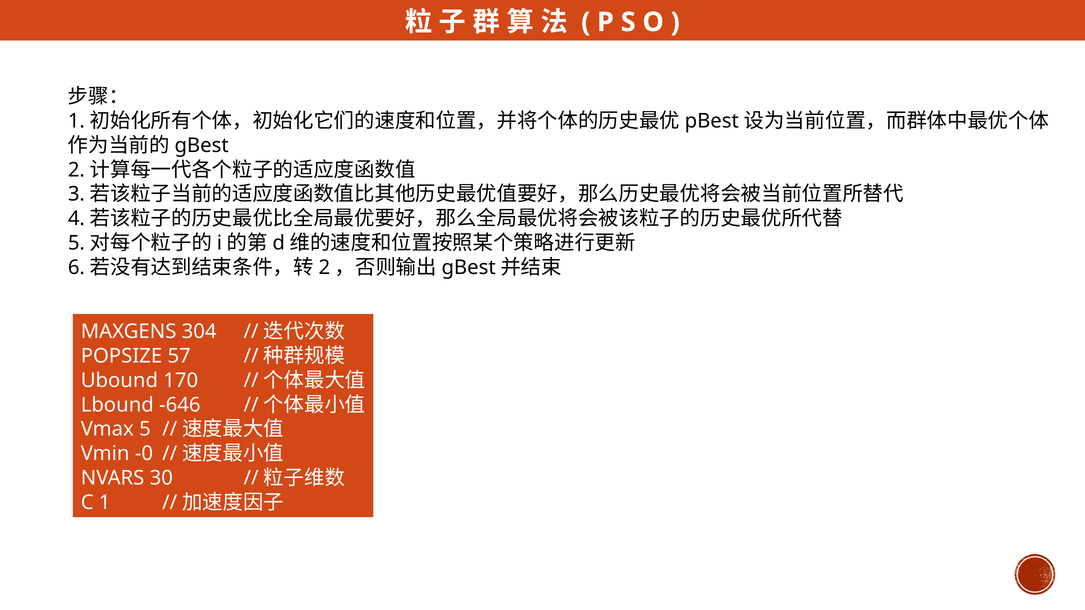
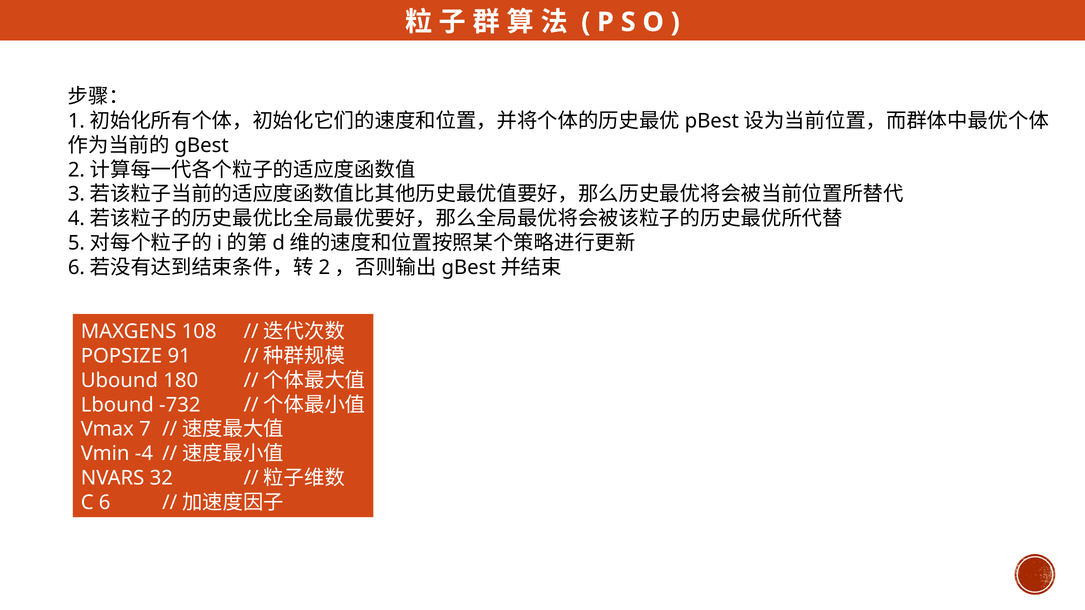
304: 304 -> 108 (199, 332)
57: 57 -> 91 (179, 356)
170: 170 -> 180 (181, 381)
-646: -646 -> -732 (180, 405)
5: 5 -> 7 (145, 429)
-0: -0 -> -4 (144, 454)
30: 30 -> 32 (161, 478)
1: 1 -> 6 (105, 503)
